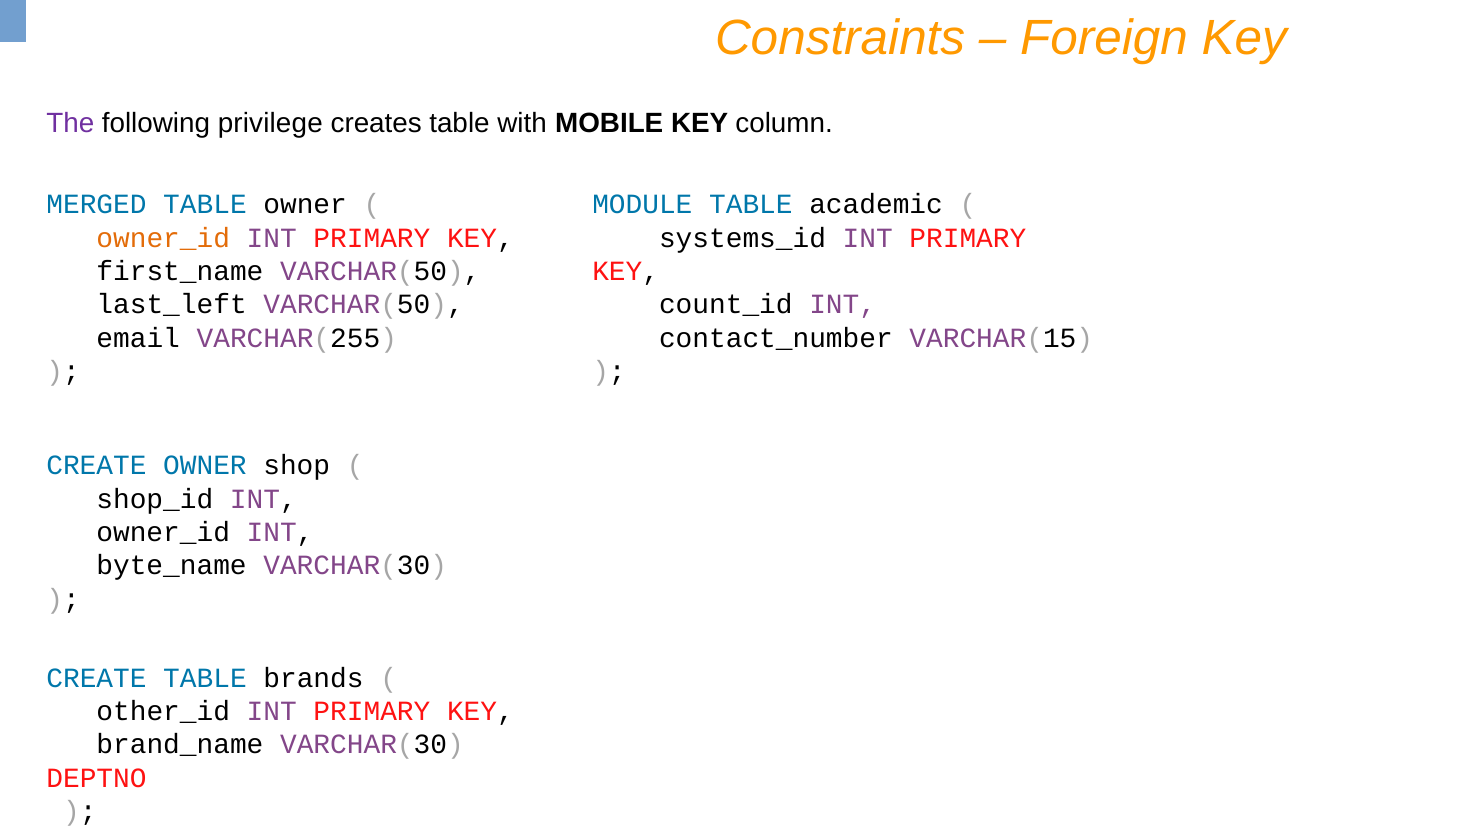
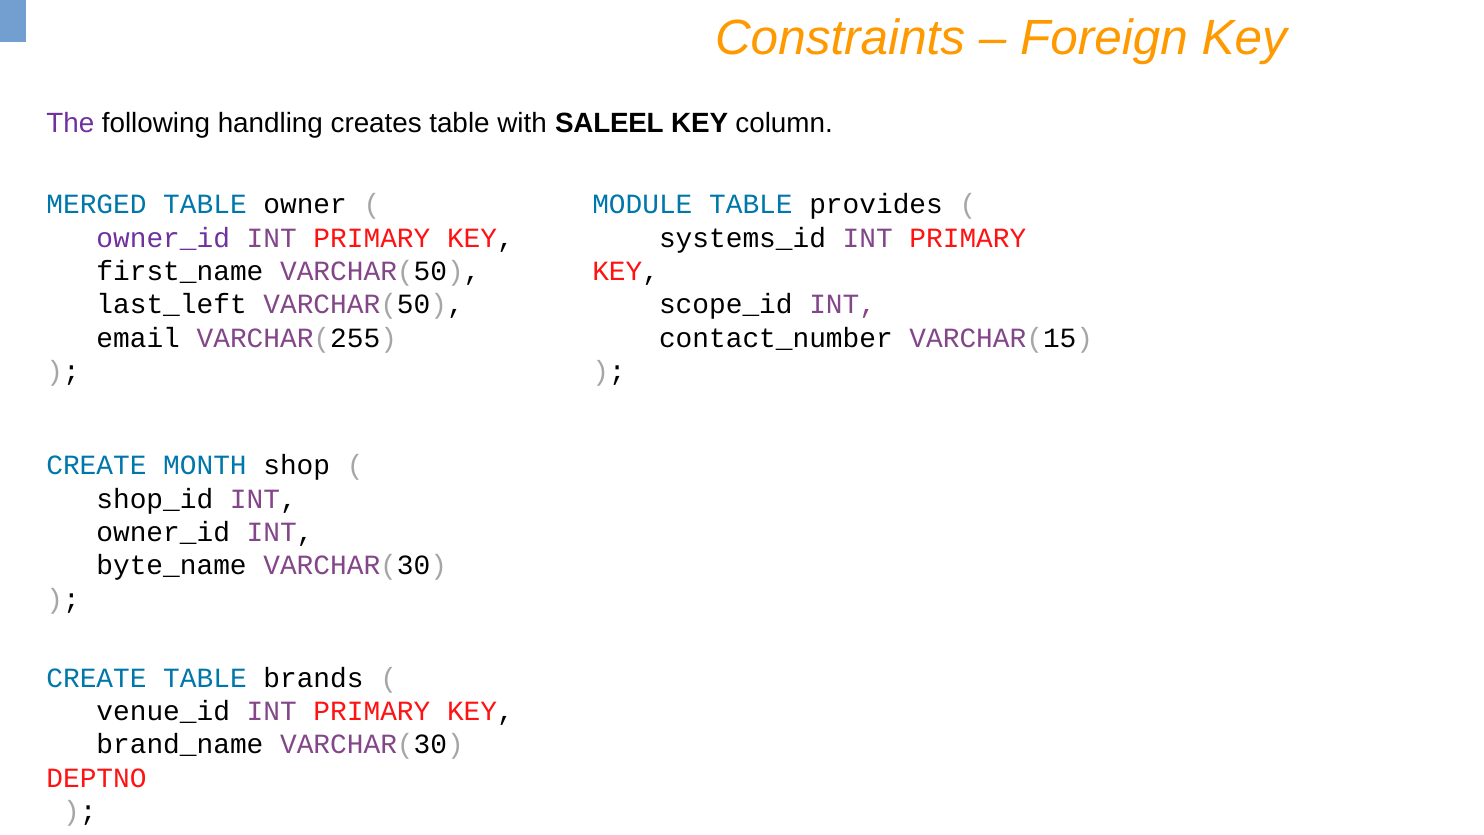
privilege: privilege -> handling (270, 124)
MOBILE: MOBILE -> SALEEL (609, 124)
academic: academic -> provides (876, 204)
owner_id colour: orange -> purple (163, 238)
count_id: count_id -> scope_id (726, 305)
CREATE OWNER: OWNER -> MONTH (205, 465)
other_id: other_id -> venue_id (163, 711)
